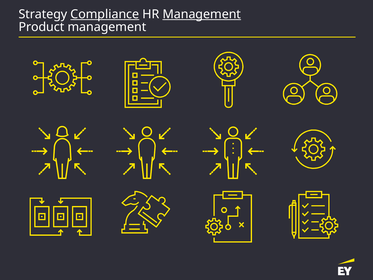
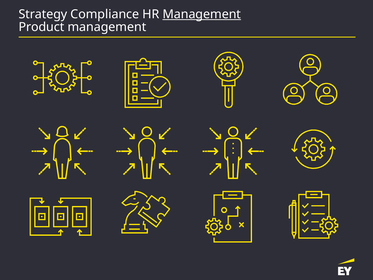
Compliance underline: present -> none (105, 14)
